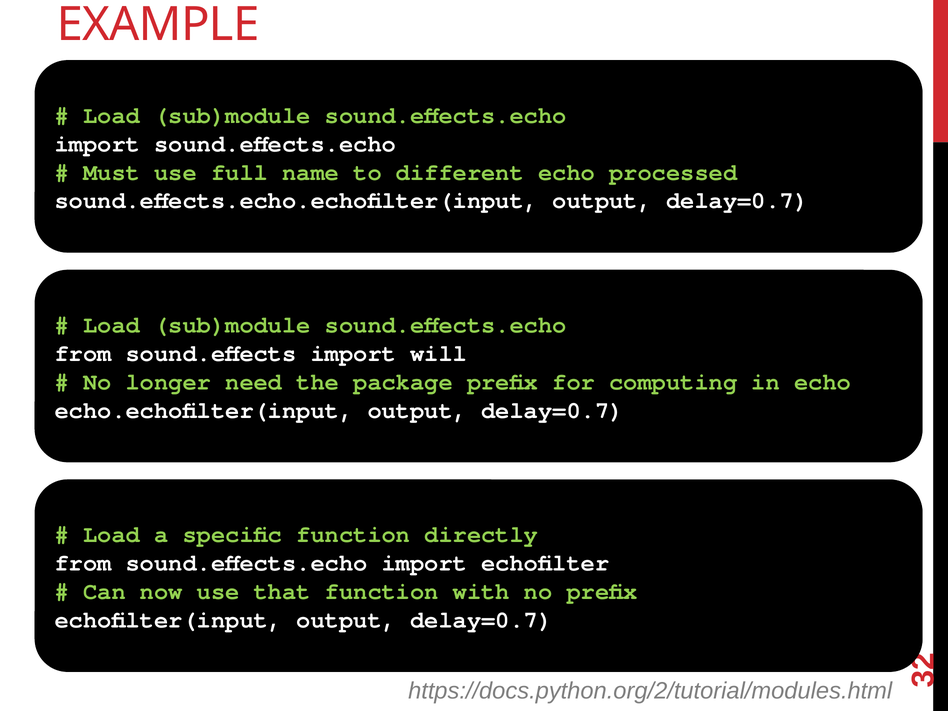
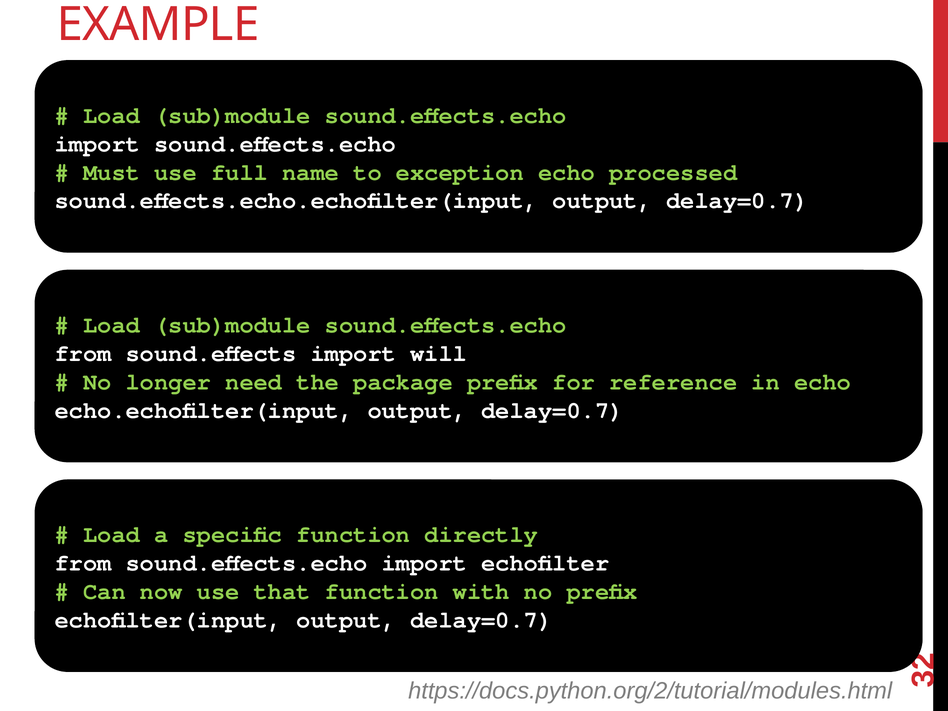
different: different -> exception (460, 172)
computing: computing -> reference (673, 382)
